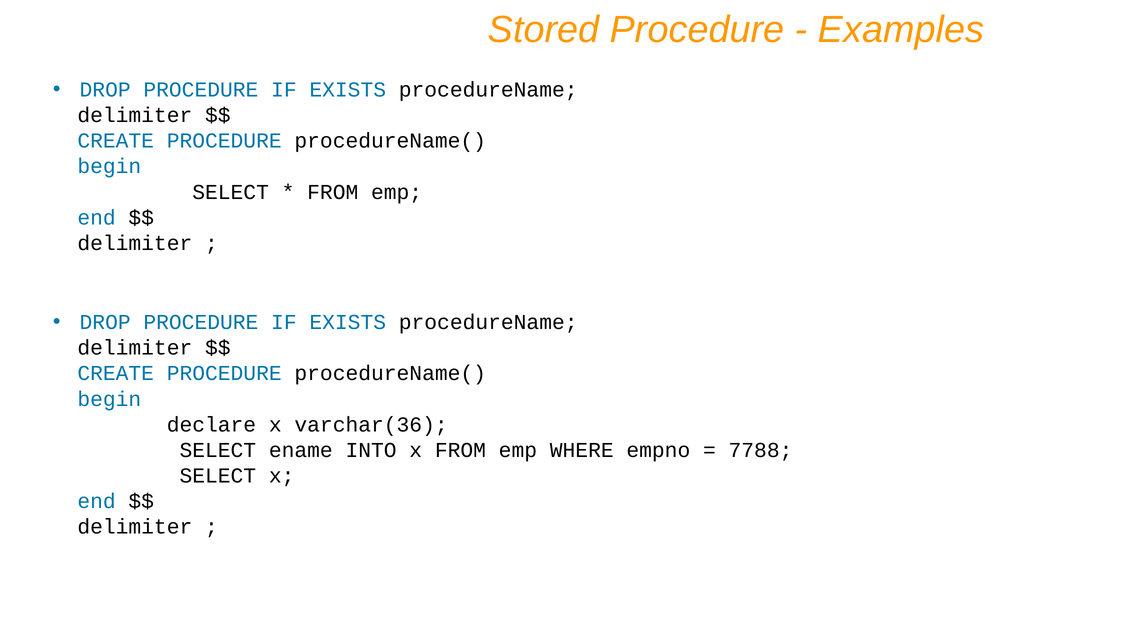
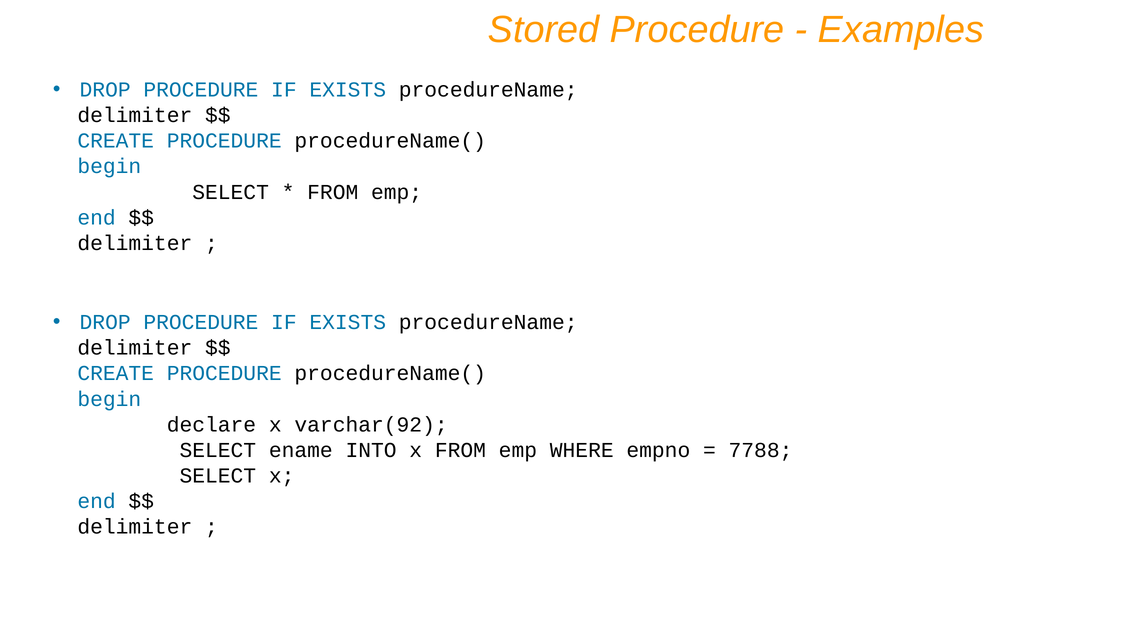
varchar(36: varchar(36 -> varchar(92 (371, 424)
